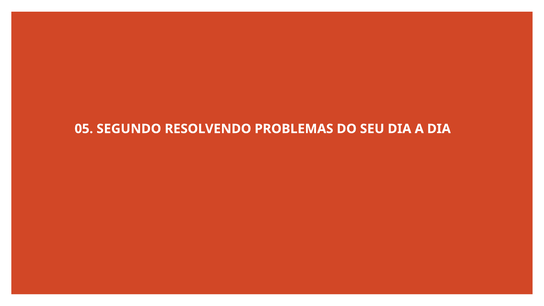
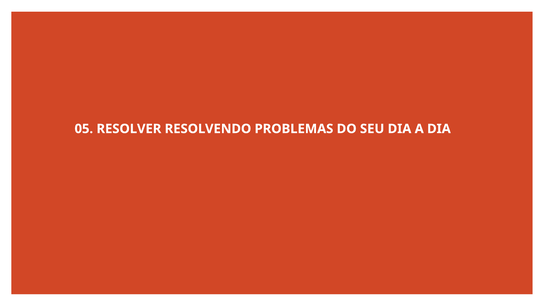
SEGUNDO: SEGUNDO -> RESOLVER (129, 129)
